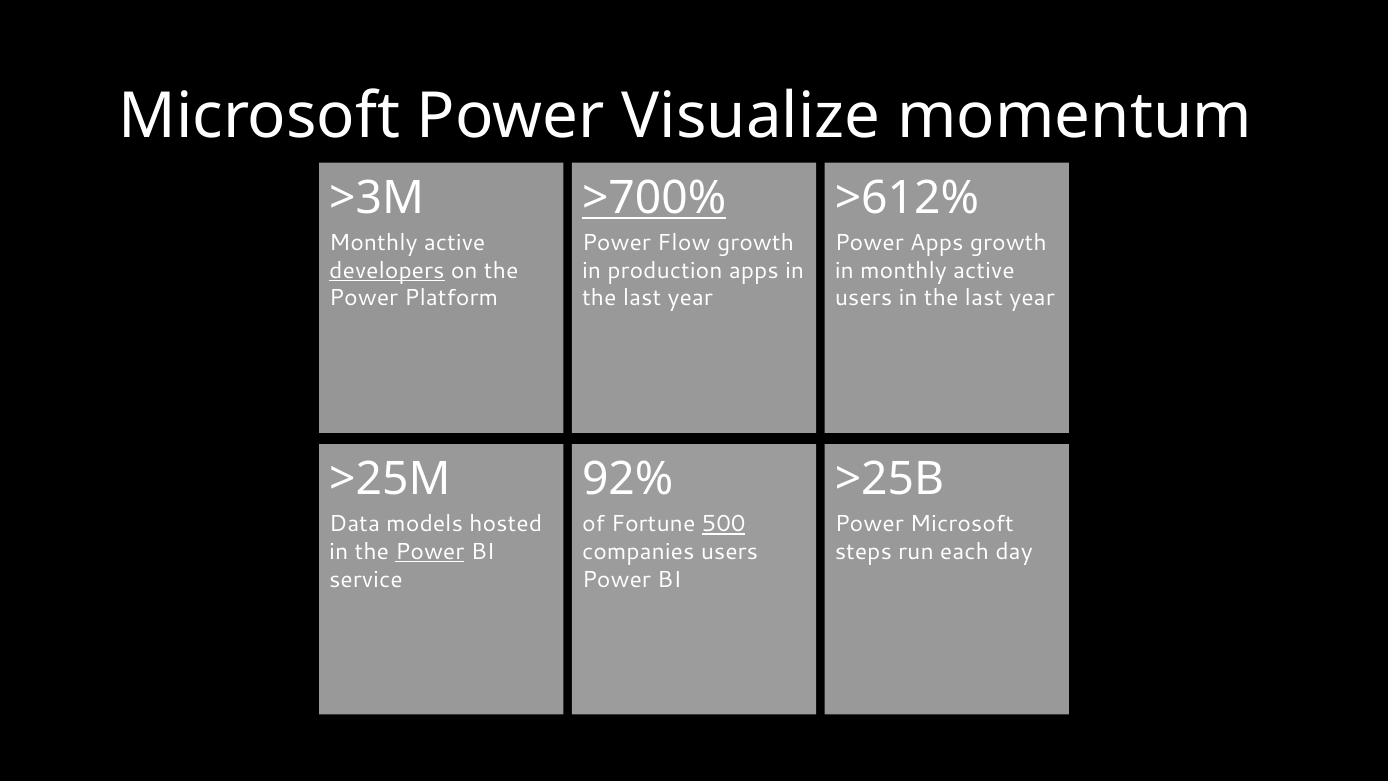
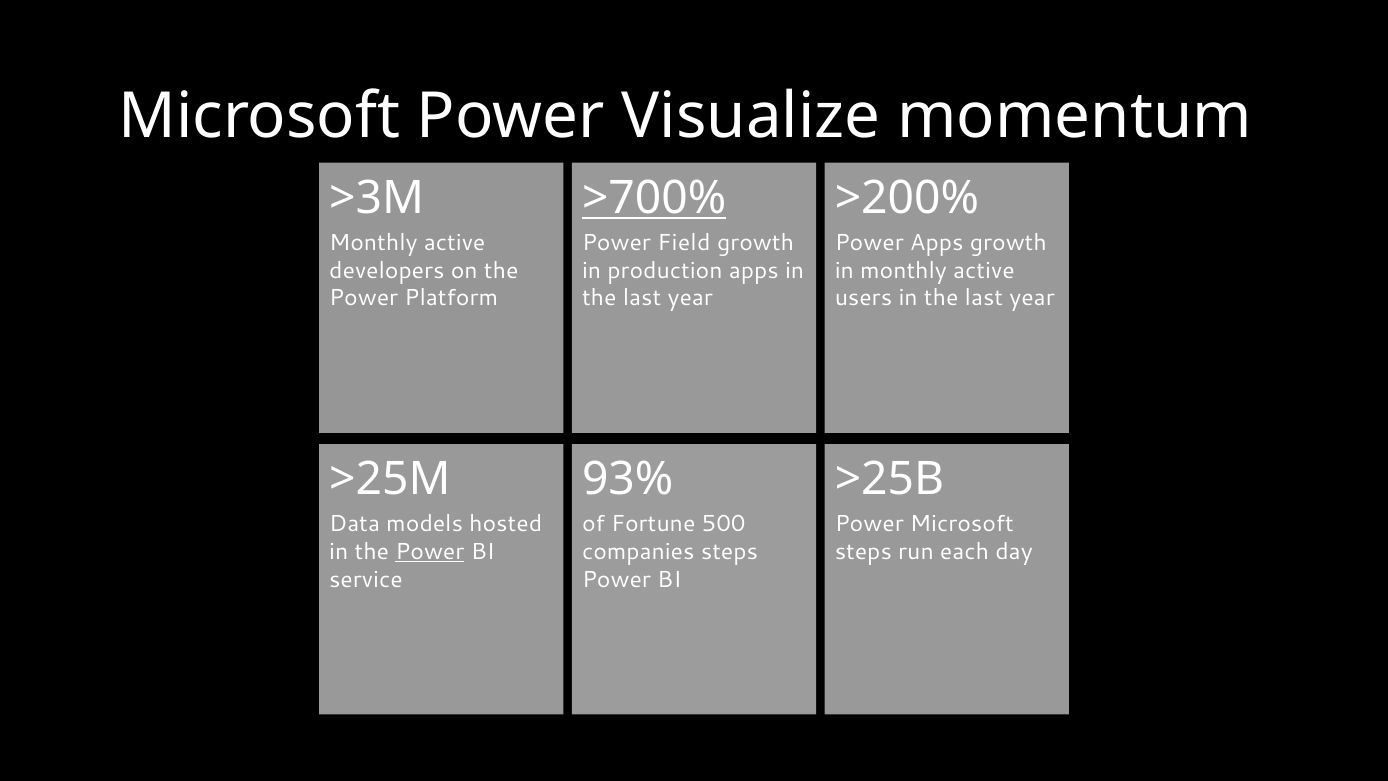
>612%: >612% -> >200% (907, 198)
Flow: Flow -> Field (684, 243)
developers underline: present -> none (387, 270)
92%: 92% -> 93% (628, 479)
500 underline: present -> none (724, 524)
companies users: users -> steps (729, 552)
